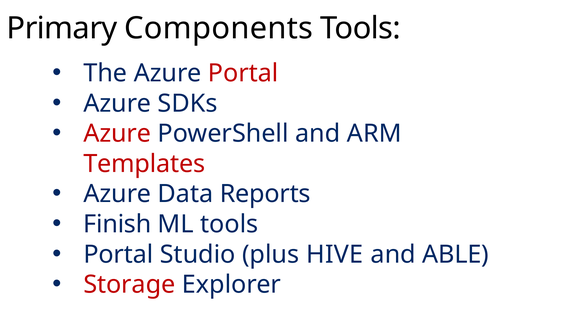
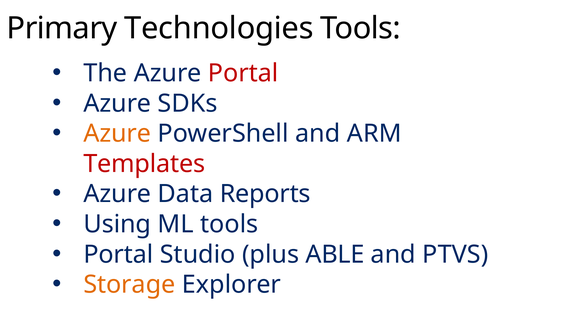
Components: Components -> Technologies (219, 28)
Azure colour: red -> orange (117, 134)
Finish: Finish -> Using (117, 225)
HIVE: HIVE -> ABLE (335, 255)
ABLE: ABLE -> PTVS (455, 255)
Storage colour: red -> orange (129, 285)
